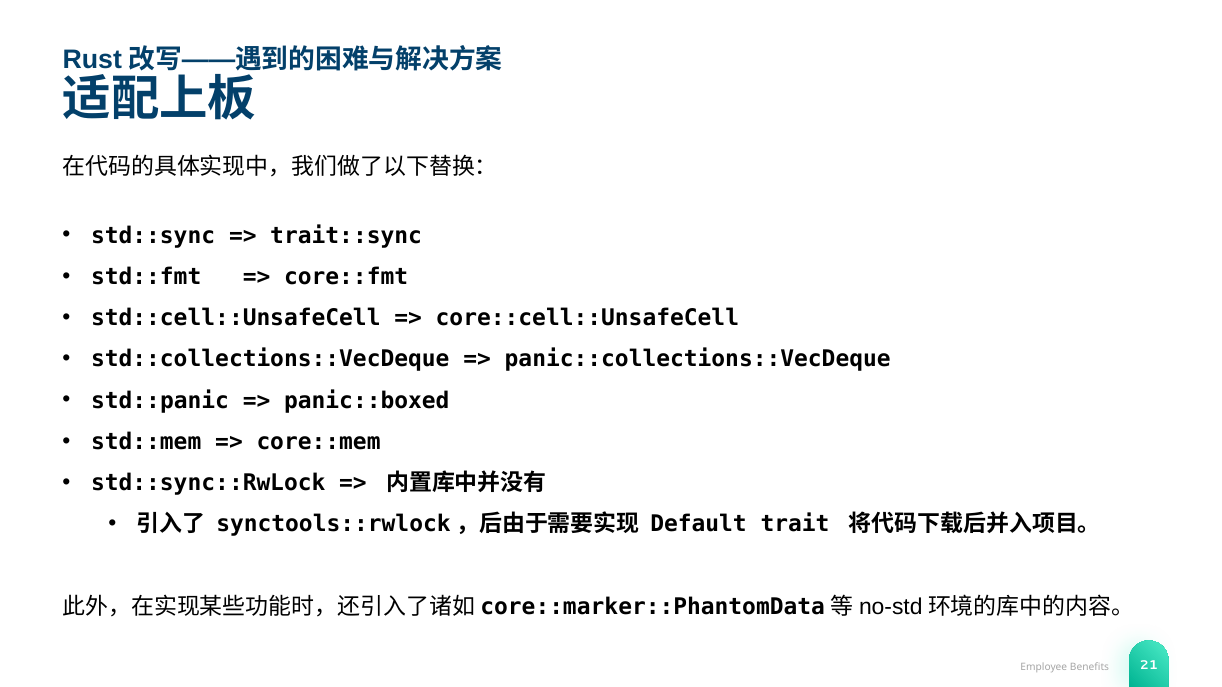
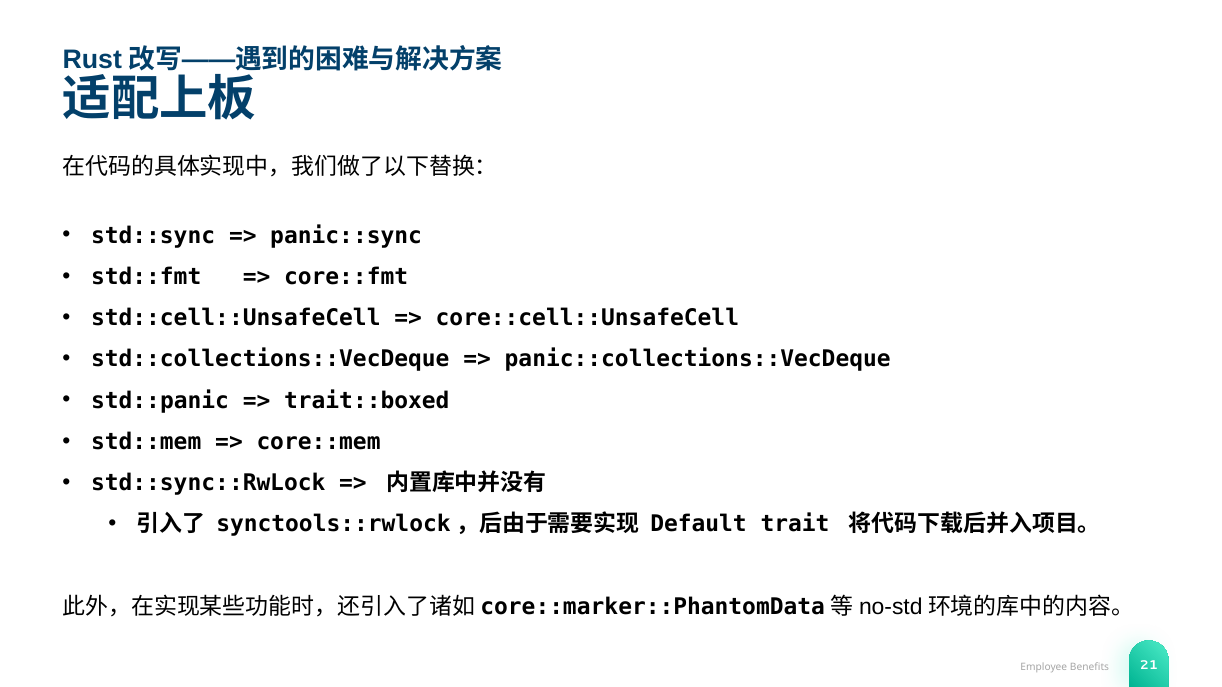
trait::sync: trait::sync -> panic::sync (346, 236)
panic::boxed: panic::boxed -> trait::boxed (367, 401)
